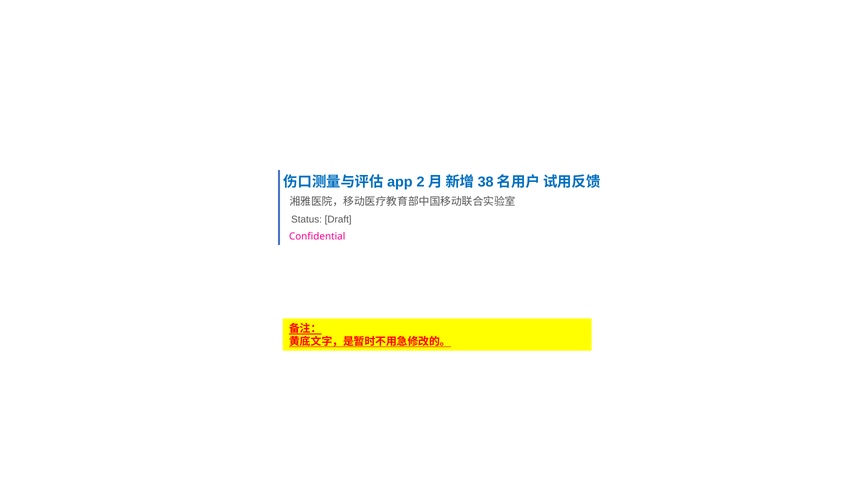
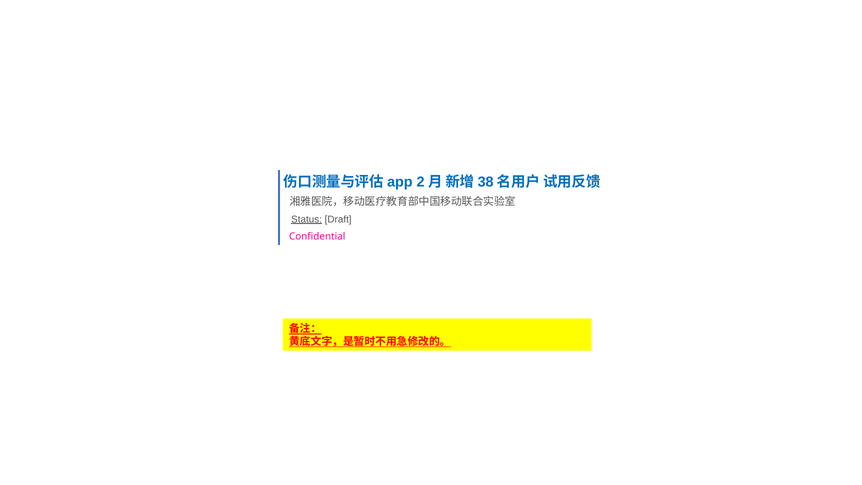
Status underline: none -> present (307, 219)
